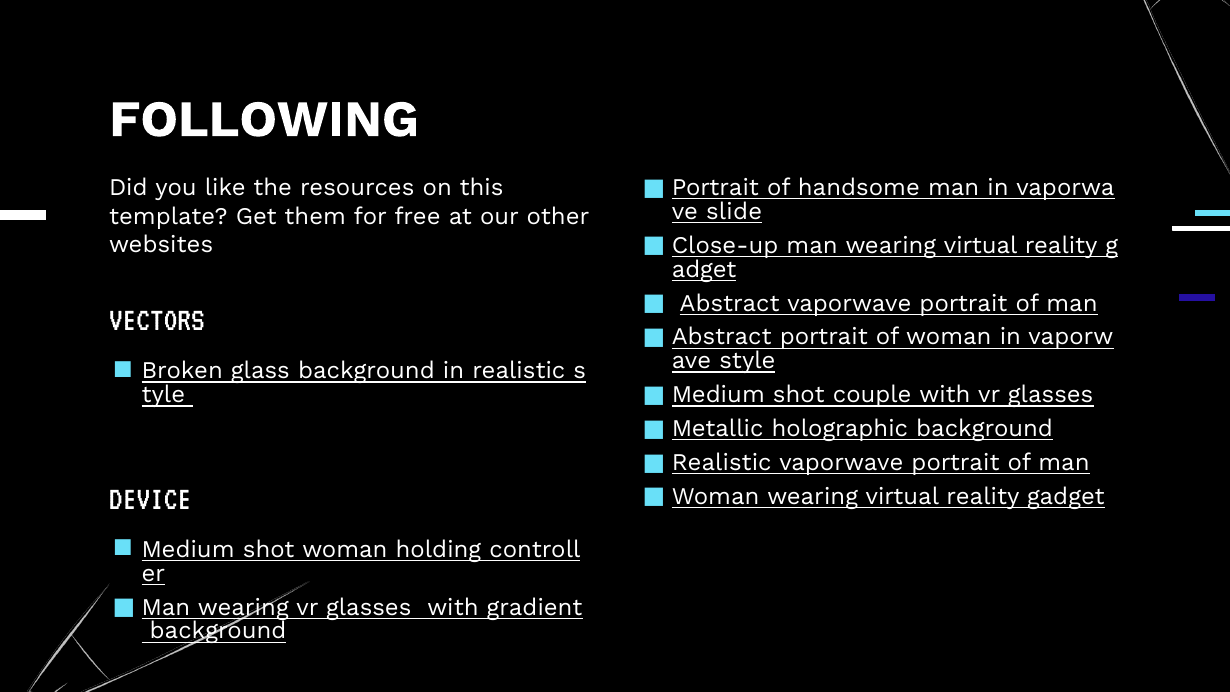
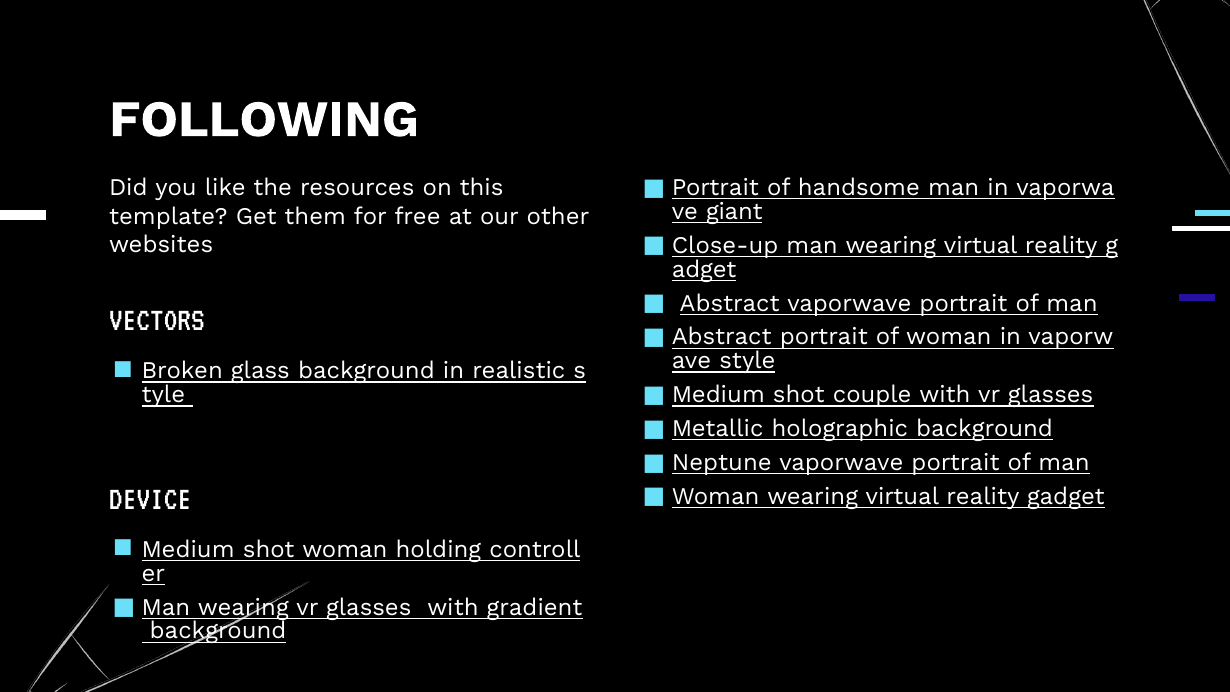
slide: slide -> giant (734, 212)
Realistic: Realistic -> Neptune (722, 462)
